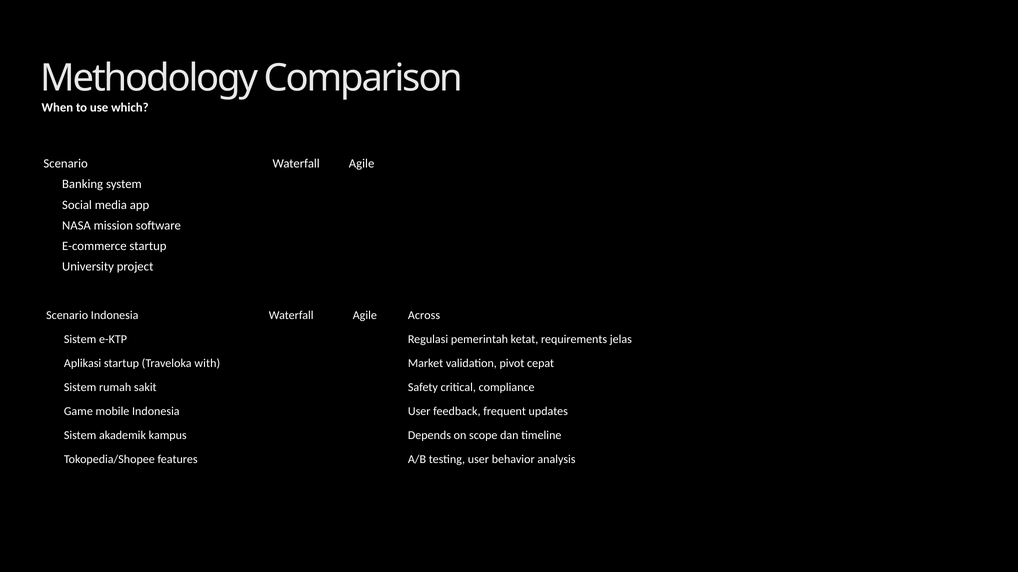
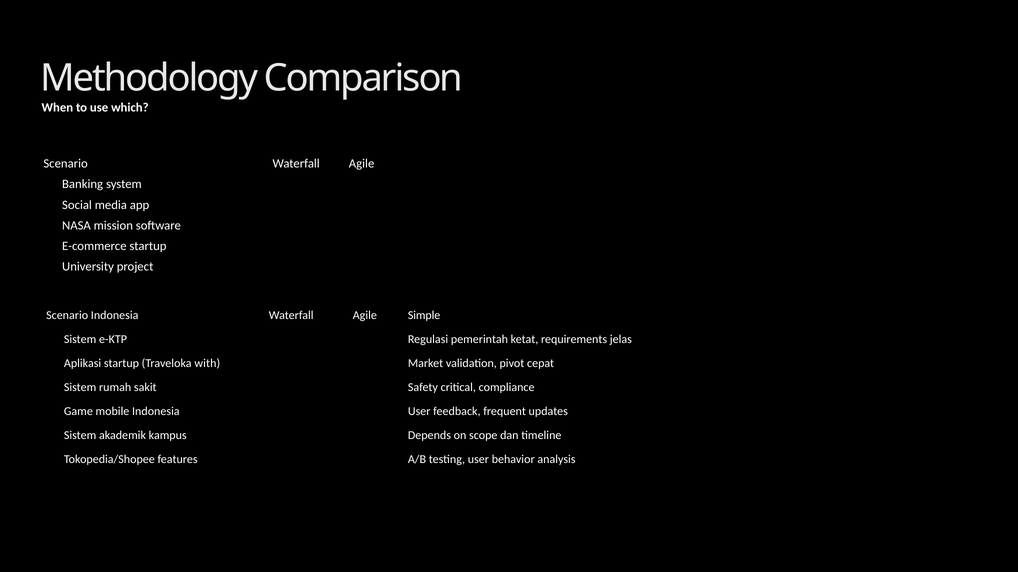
Across: Across -> Simple (424, 315)
